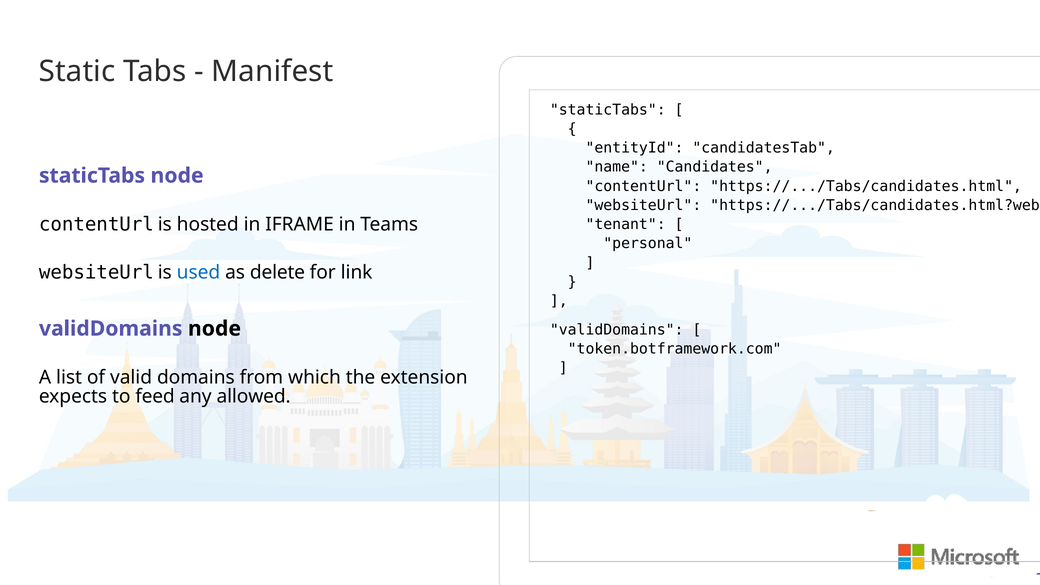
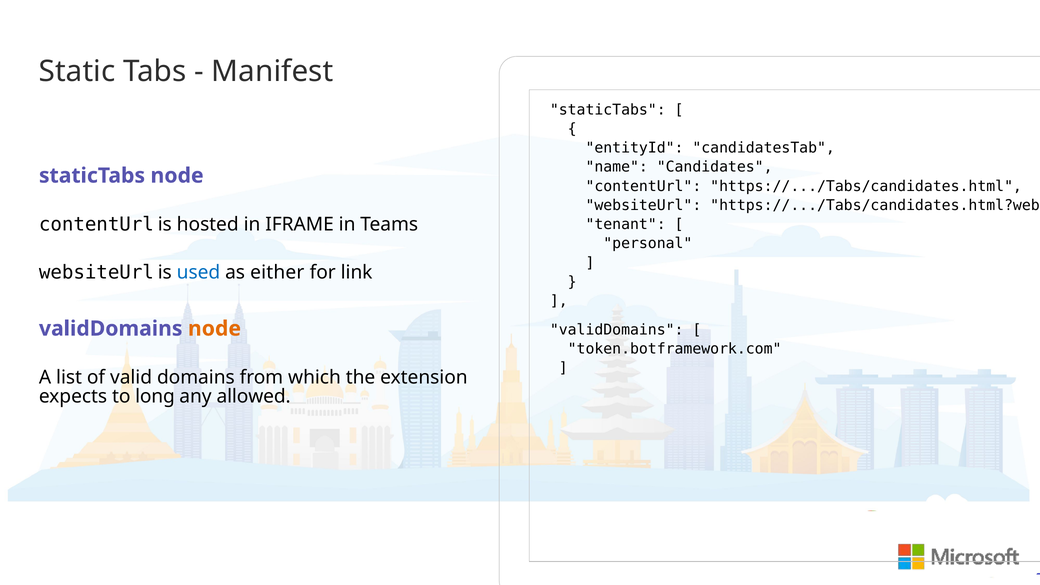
delete: delete -> either (277, 272)
node colour: black -> orange (214, 329)
feed: feed -> long (155, 397)
